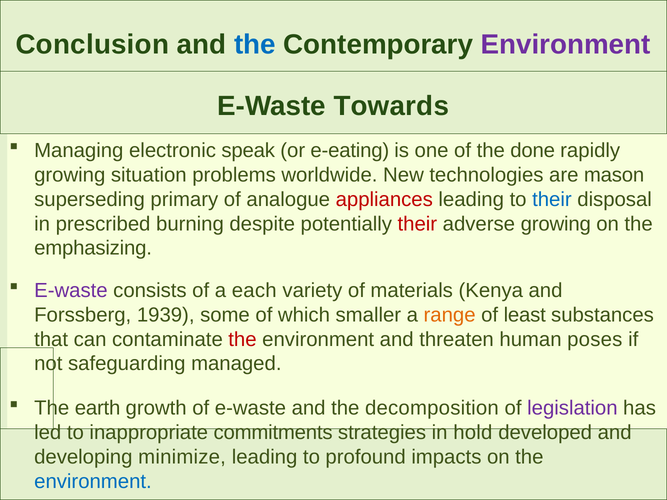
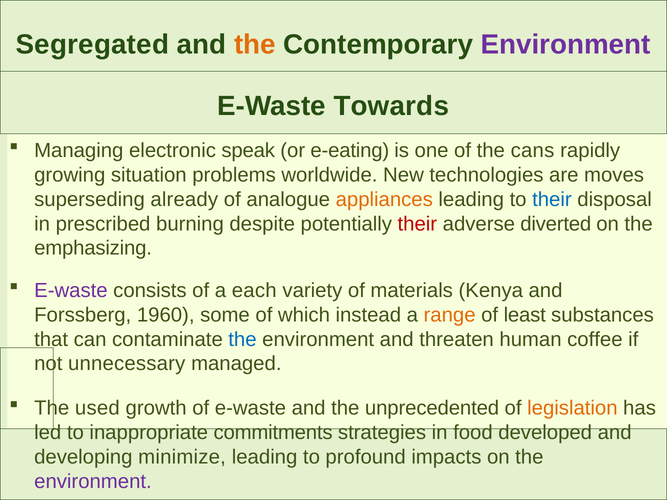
Conclusion: Conclusion -> Segregated (92, 45)
the colour: blue -> orange (255, 45)
done: done -> cans (533, 151)
mason: mason -> moves (614, 175)
primary: primary -> already (184, 199)
appliances colour: red -> orange (384, 199)
adverse growing: growing -> diverted (556, 224)
1939: 1939 -> 1960 (166, 315)
smaller: smaller -> instead (368, 315)
the colour: red -> blue (243, 339)
poses: poses -> coffee (595, 339)
safeguarding: safeguarding -> unnecessary (127, 364)
earth: earth -> used (97, 408)
decomposition: decomposition -> unprecedented (432, 408)
legislation colour: purple -> orange (572, 408)
hold: hold -> food (473, 433)
environment colour: blue -> purple (93, 482)
